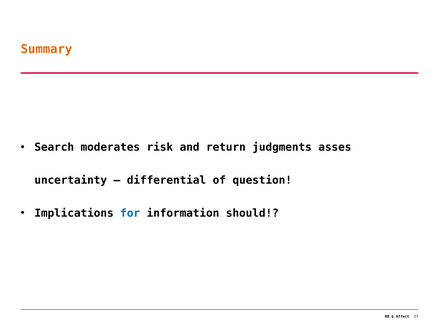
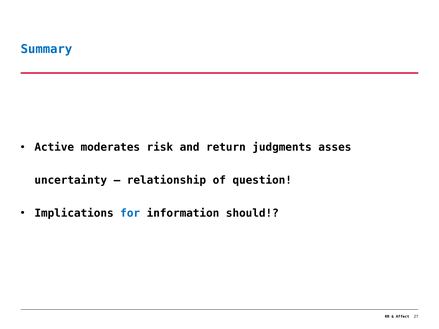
Summary colour: orange -> blue (46, 49)
Search: Search -> Active (54, 147)
differential: differential -> relationship (166, 180)
